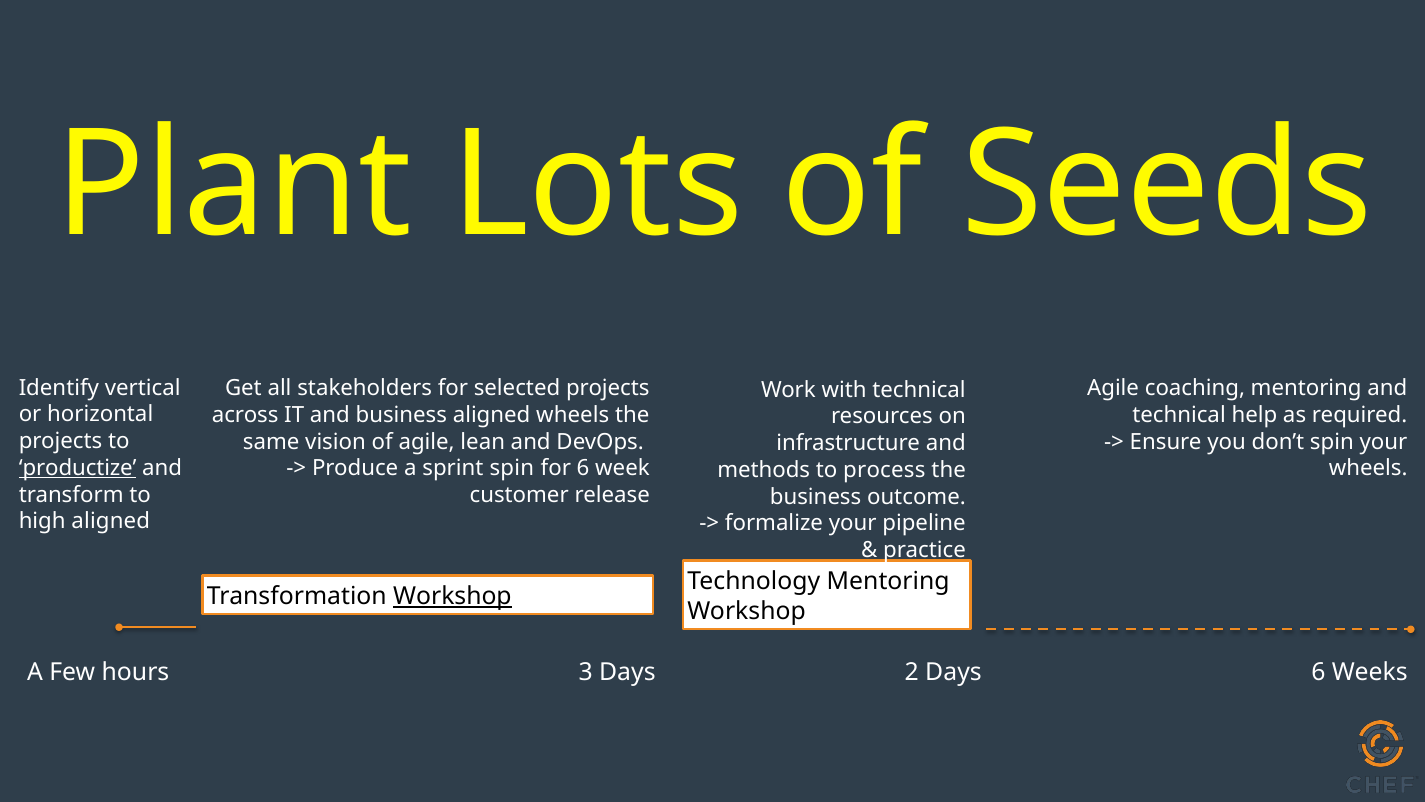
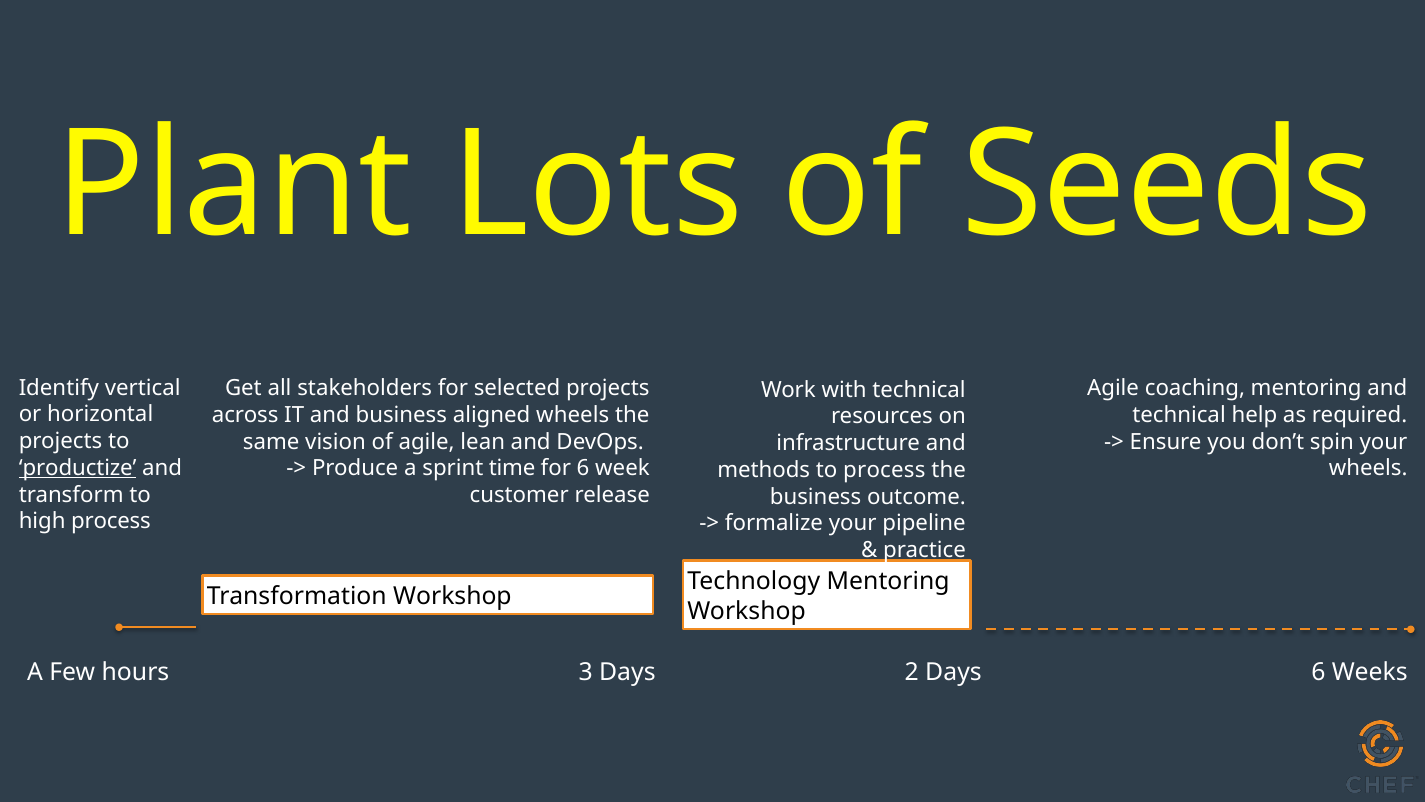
sprint spin: spin -> time (512, 468)
high aligned: aligned -> process (111, 521)
Workshop underline: present -> none (452, 596)
